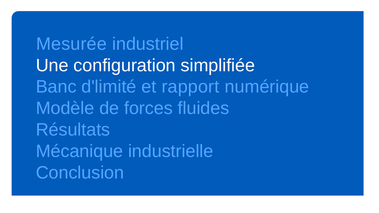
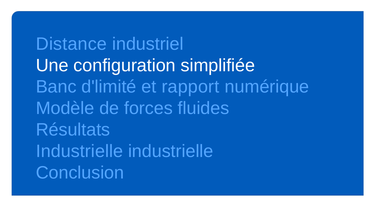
Mesurée: Mesurée -> Distance (71, 44)
Mécanique: Mécanique -> Industrielle (79, 151)
